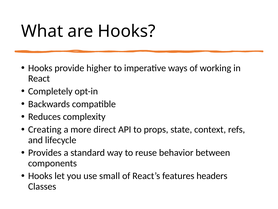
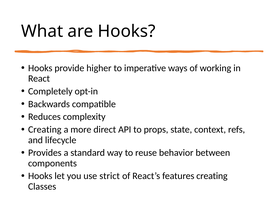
small: small -> strict (110, 176)
features headers: headers -> creating (212, 176)
